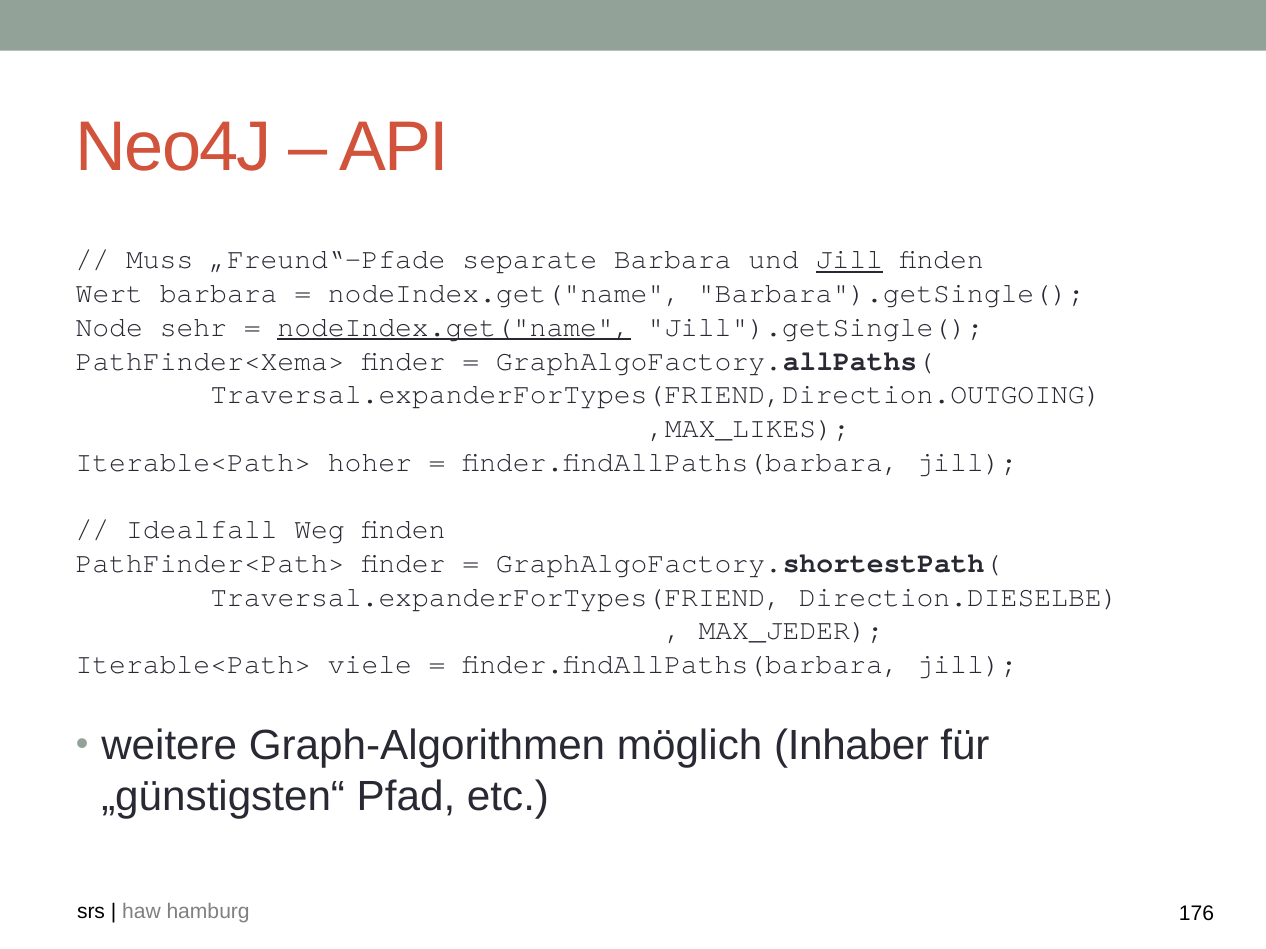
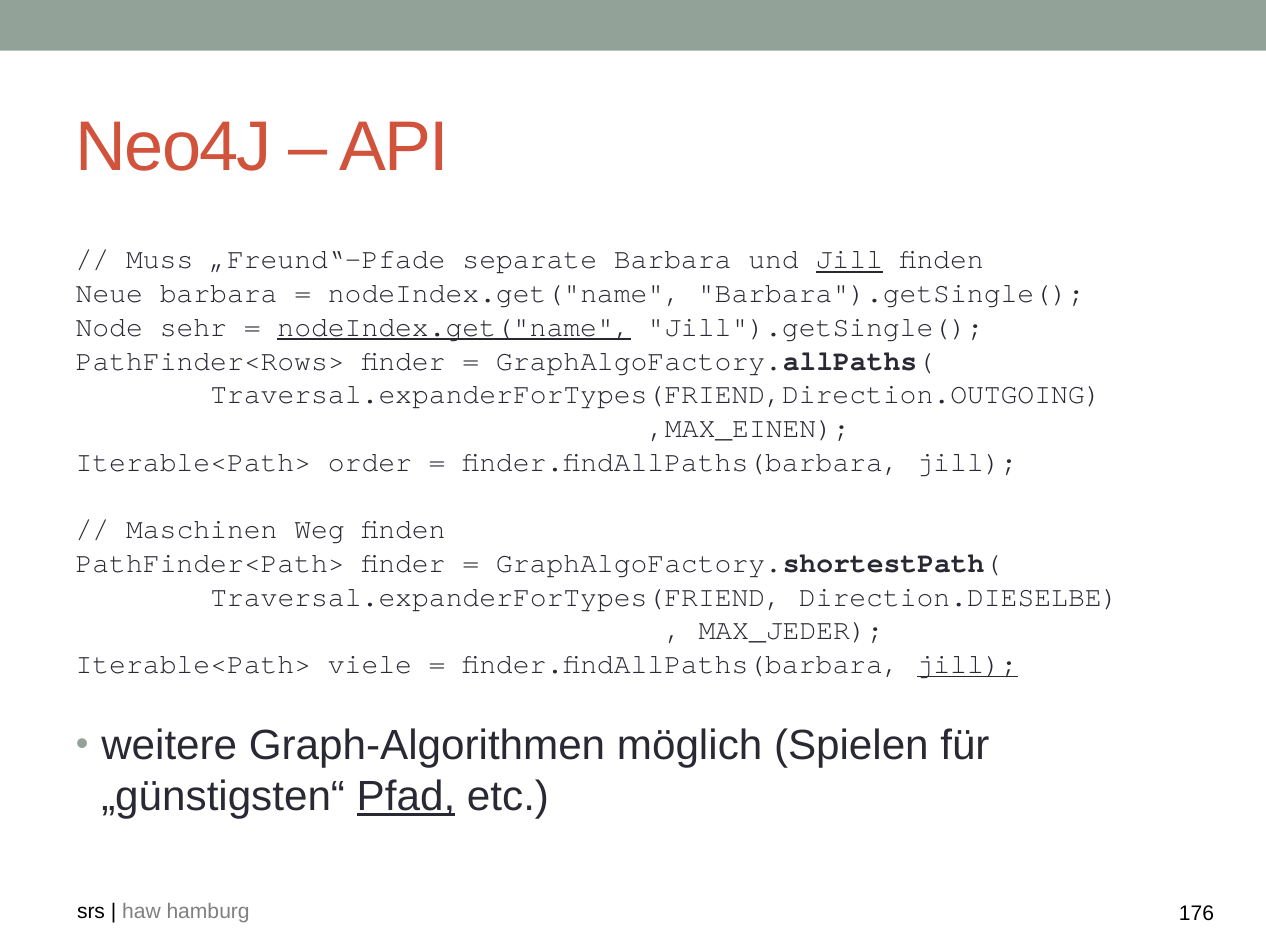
Wert: Wert -> Neue (109, 293)
PathFinder<Xema>: PathFinder<Xema> -> PathFinder<Rows> (210, 361)
,MAX_LIKES: ,MAX_LIKES -> ,MAX_EINEN (749, 428)
hoher: hoher -> order (370, 462)
Idealfall: Idealfall -> Maschinen (202, 530)
jill underline: none -> present (967, 665)
Inhaber: Inhaber -> Spielen (851, 746)
Pfad underline: none -> present (406, 797)
